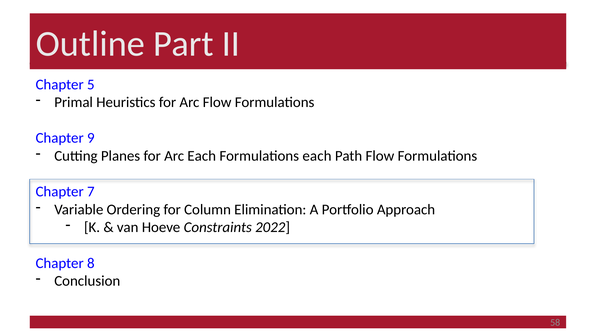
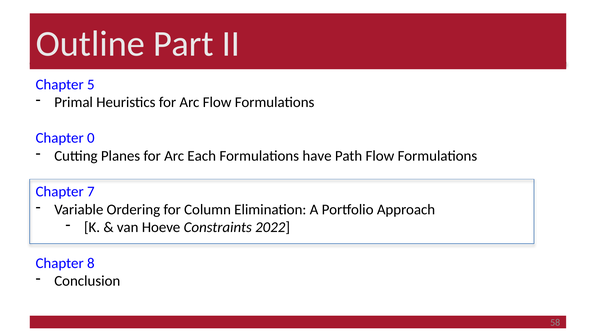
9: 9 -> 0 (91, 138)
Formulations each: each -> have (317, 156)
